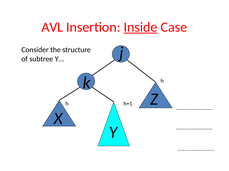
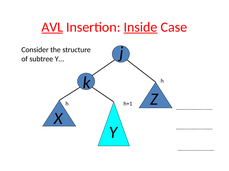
AVL underline: none -> present (52, 27)
